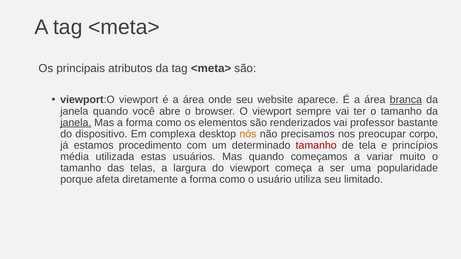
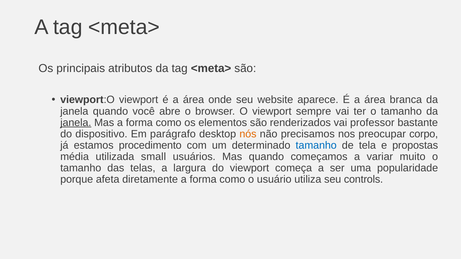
branca underline: present -> none (406, 100)
complexa: complexa -> parágrafo (173, 134)
tamanho colour: red -> blue (316, 146)
princípios: princípios -> propostas (415, 146)
estas: estas -> small (153, 157)
limitado: limitado -> controls (363, 180)
